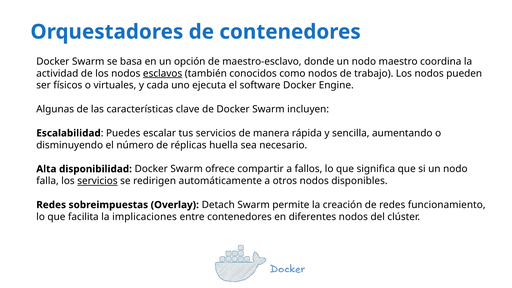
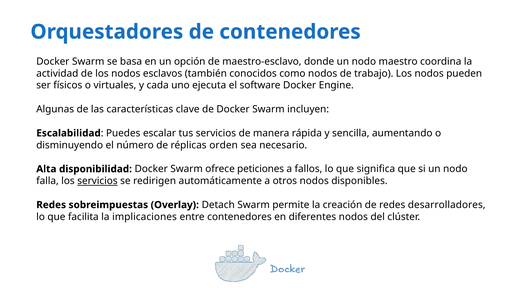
esclavos underline: present -> none (163, 73)
huella: huella -> orden (224, 145)
compartir: compartir -> peticiones (261, 169)
funcionamiento: funcionamiento -> desarrolladores (447, 205)
